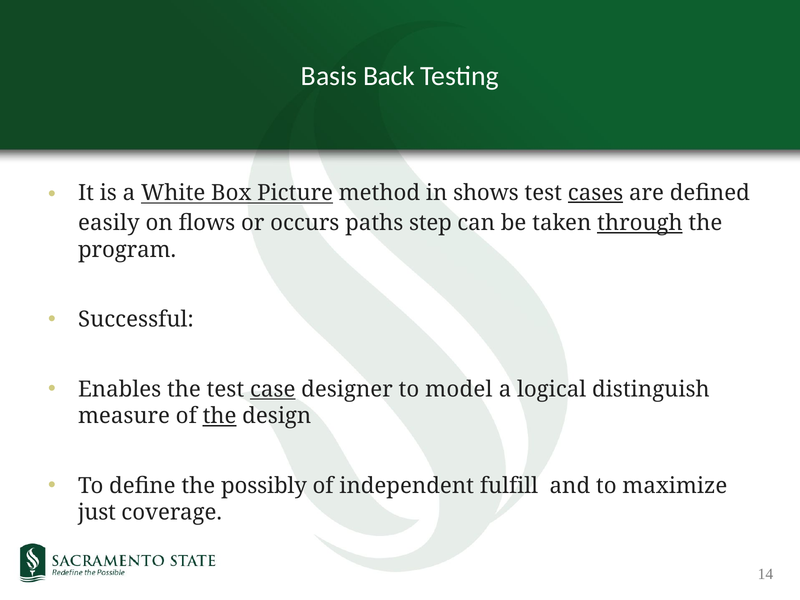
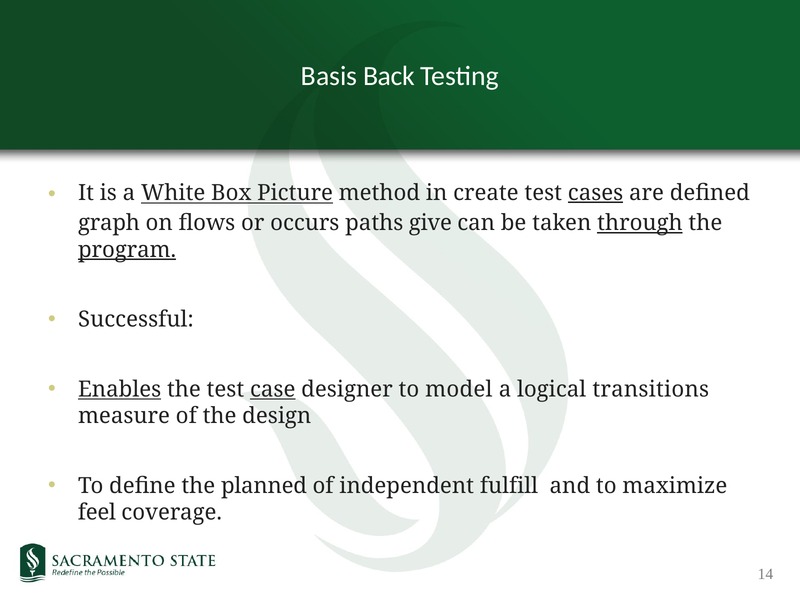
shows: shows -> create (486, 193)
easily: easily -> graph (109, 223)
step: step -> give (430, 223)
program underline: none -> present (127, 250)
Enables underline: none -> present (120, 389)
distinguish: distinguish -> transitions (651, 389)
the underline: present -> none (220, 416)
possibly: possibly -> planned (264, 486)
just: just -> feel (97, 513)
